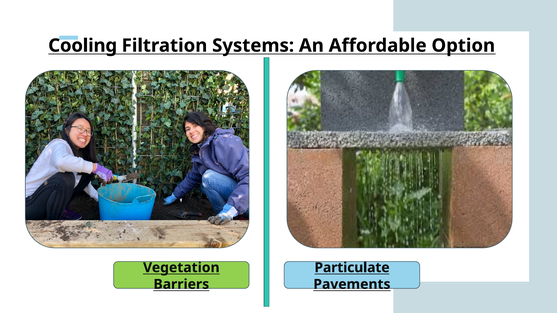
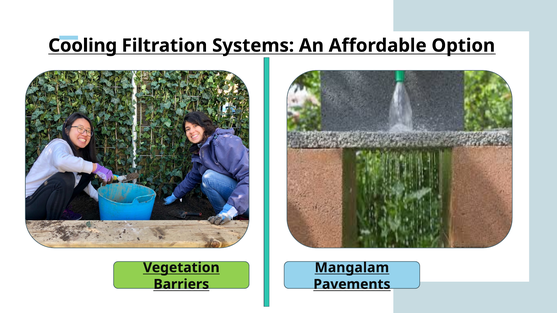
Particulate: Particulate -> Mangalam (352, 268)
